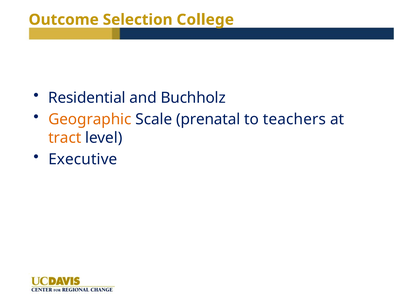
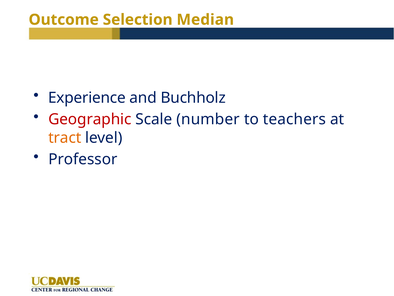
College: College -> Median (205, 20)
Residential: Residential -> Experience (87, 98)
Geographic colour: orange -> red (90, 119)
prenatal: prenatal -> number (208, 119)
Executive: Executive -> Professor (83, 159)
